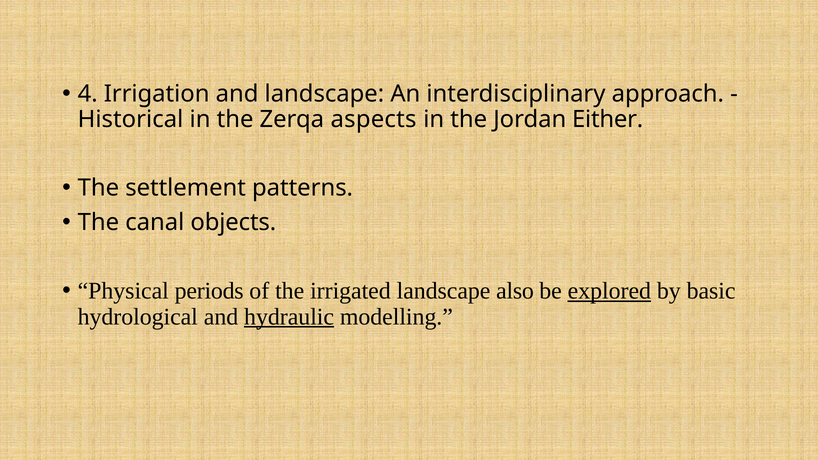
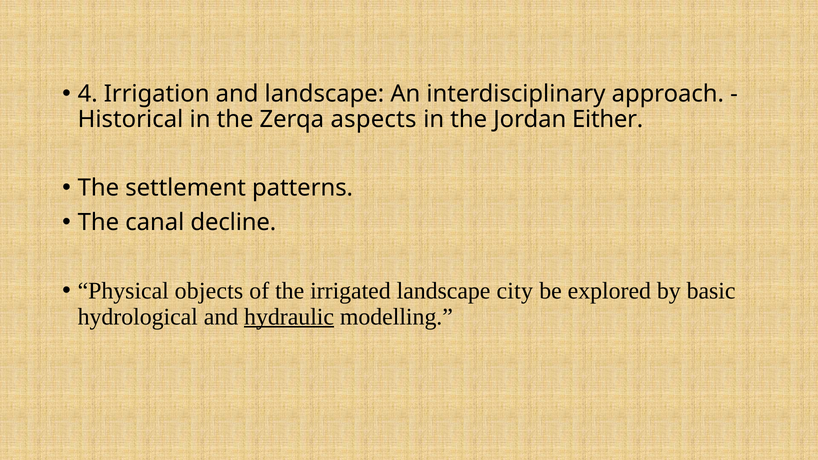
objects: objects -> decline (233, 222)
periods: periods -> objects (209, 291)
also: also -> city (515, 291)
explored underline: present -> none (609, 291)
